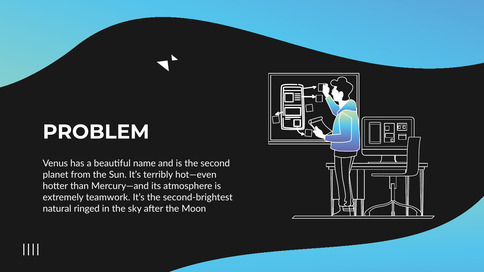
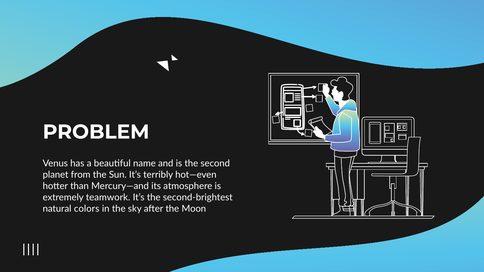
ringed: ringed -> colors (87, 209)
